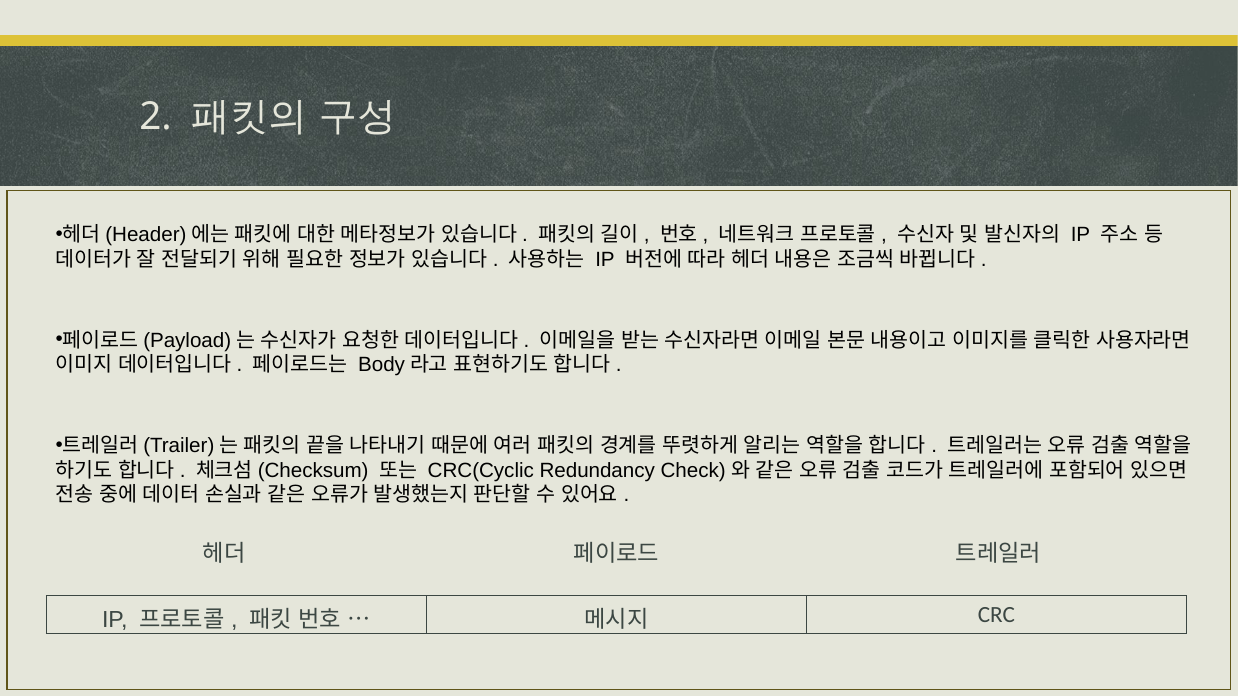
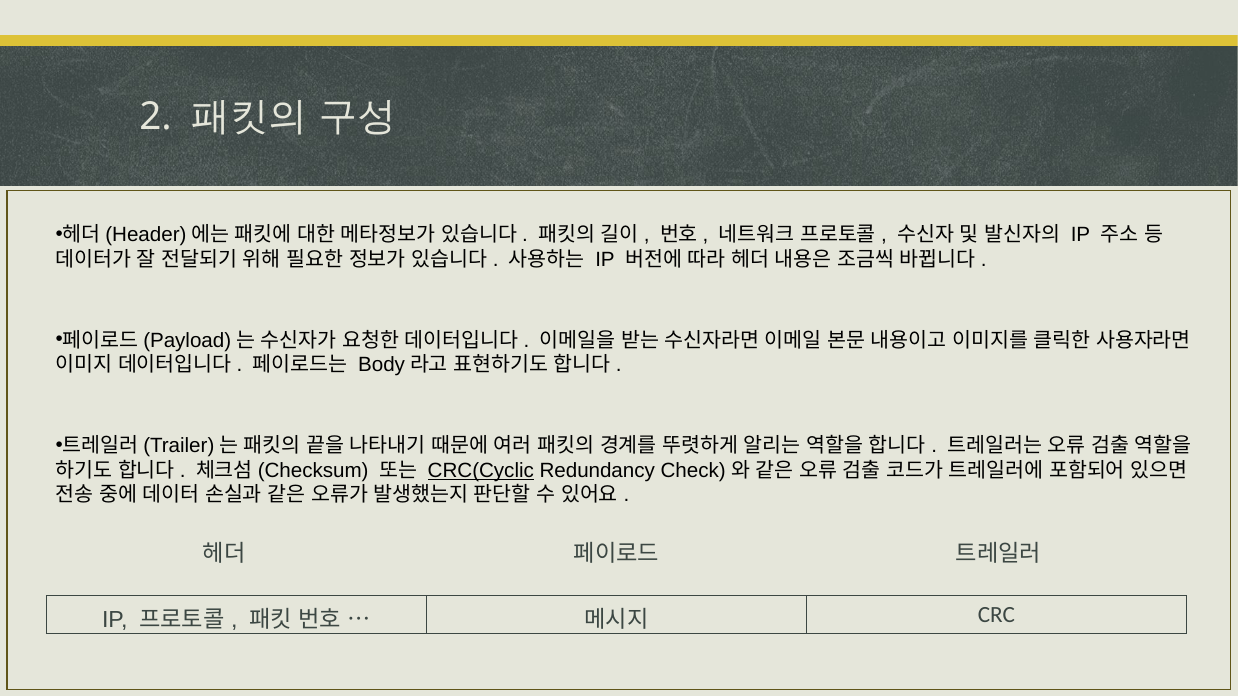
CRC(Cyclic underline: none -> present (481, 471)
